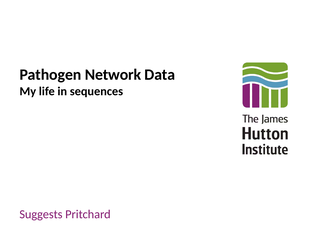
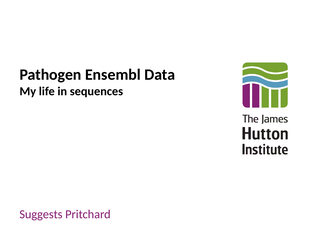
Network: Network -> Ensembl (113, 75)
